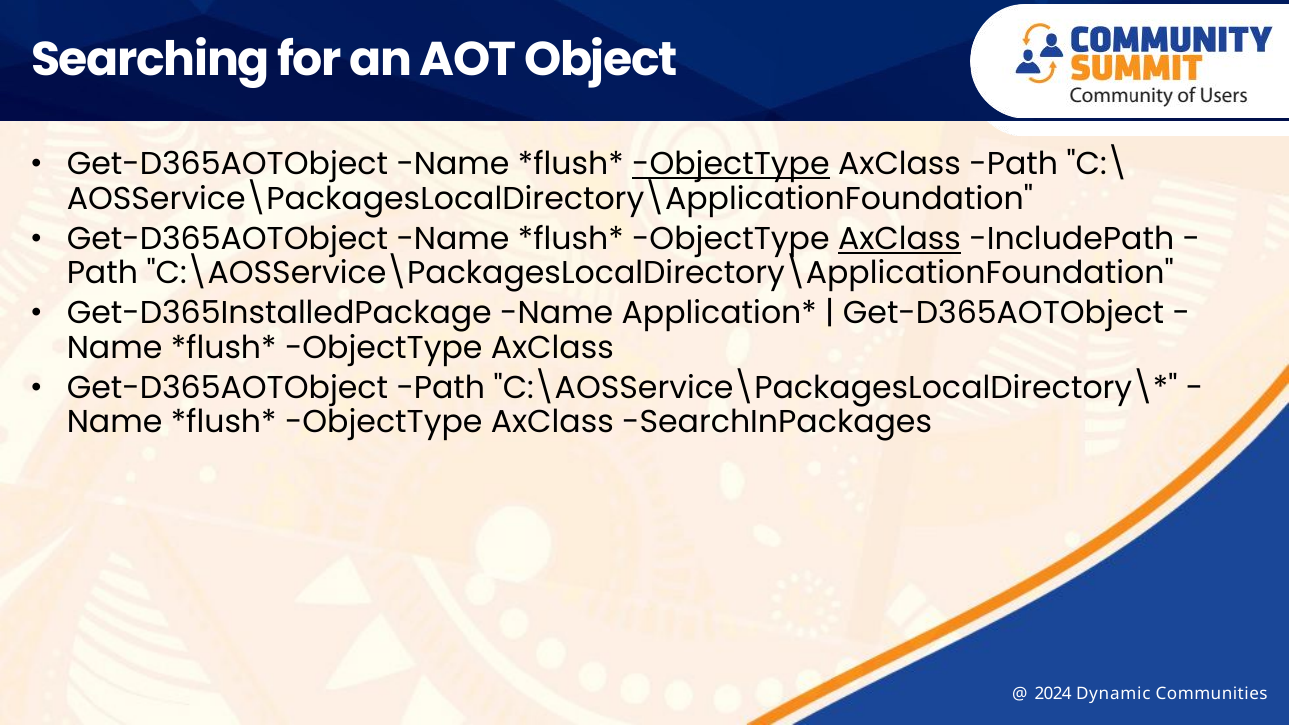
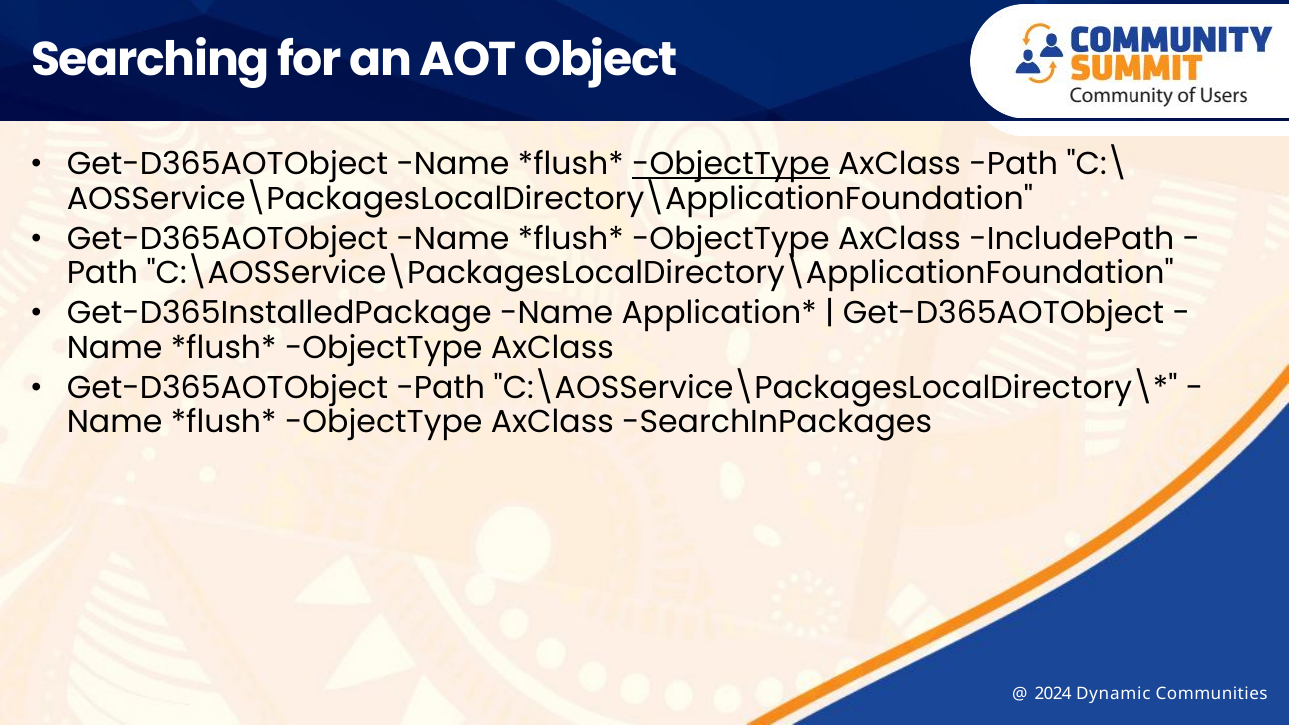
AxClass underline: present -> none (900, 239)
